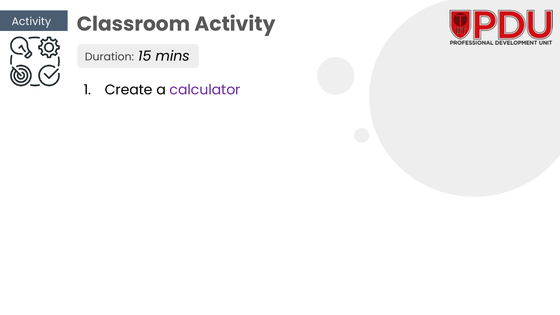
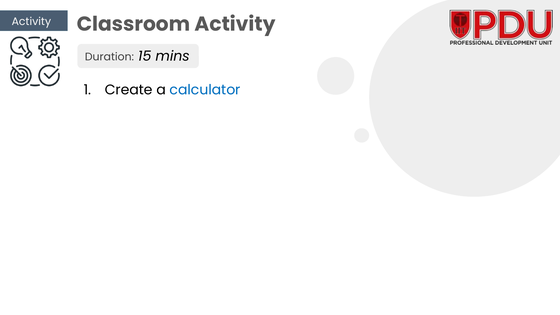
calculator colour: purple -> blue (205, 90)
